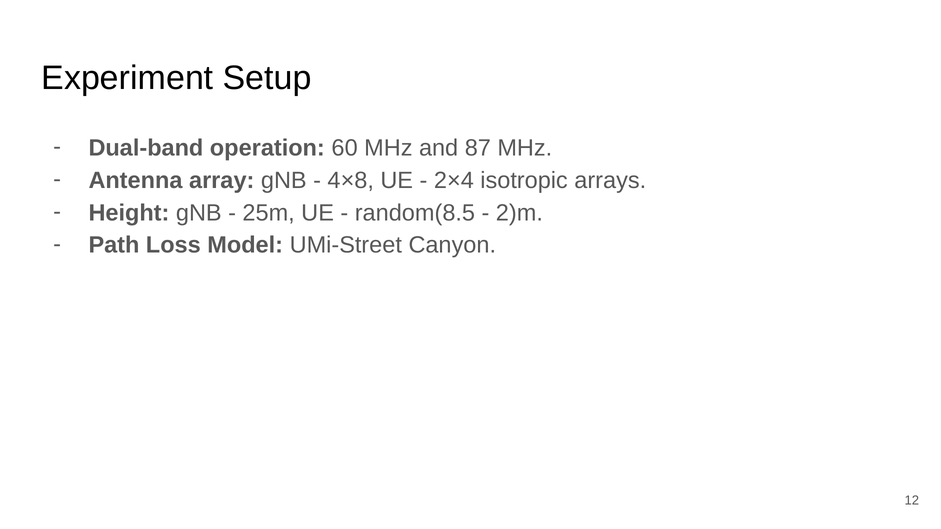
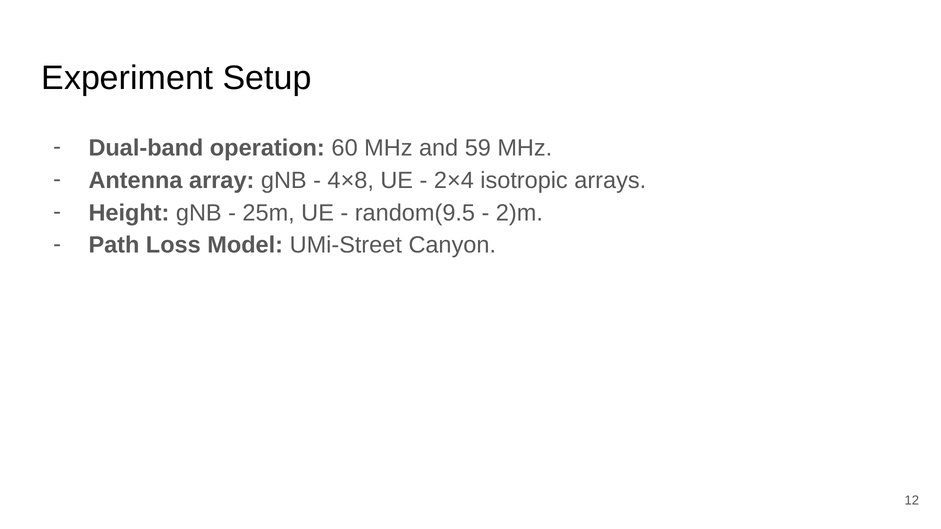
87: 87 -> 59 (478, 148)
random(8.5: random(8.5 -> random(9.5 (415, 213)
